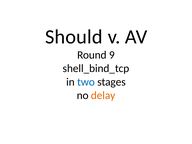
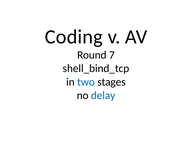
Should: Should -> Coding (74, 37)
9: 9 -> 7 (112, 55)
delay colour: orange -> blue (103, 95)
